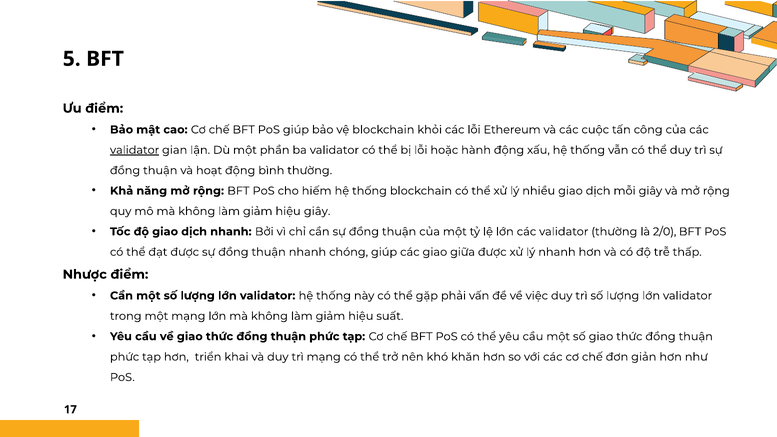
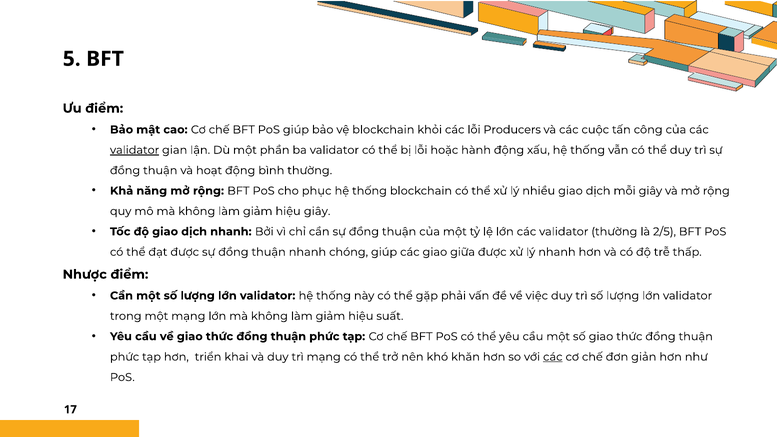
Ethereum: Ethereum -> Producers (512, 130)
hiếm: hiếm -> phục (317, 191)
2/0: 2/0 -> 2/5 (664, 232)
các underline: none -> present (553, 357)
